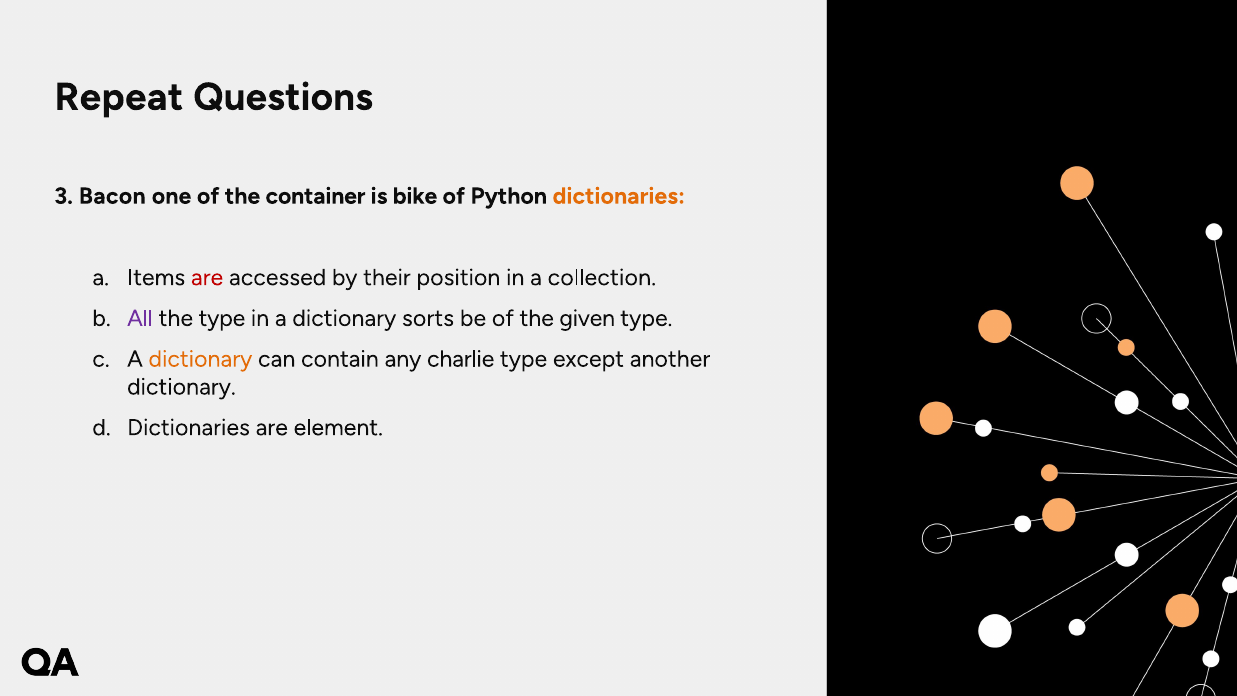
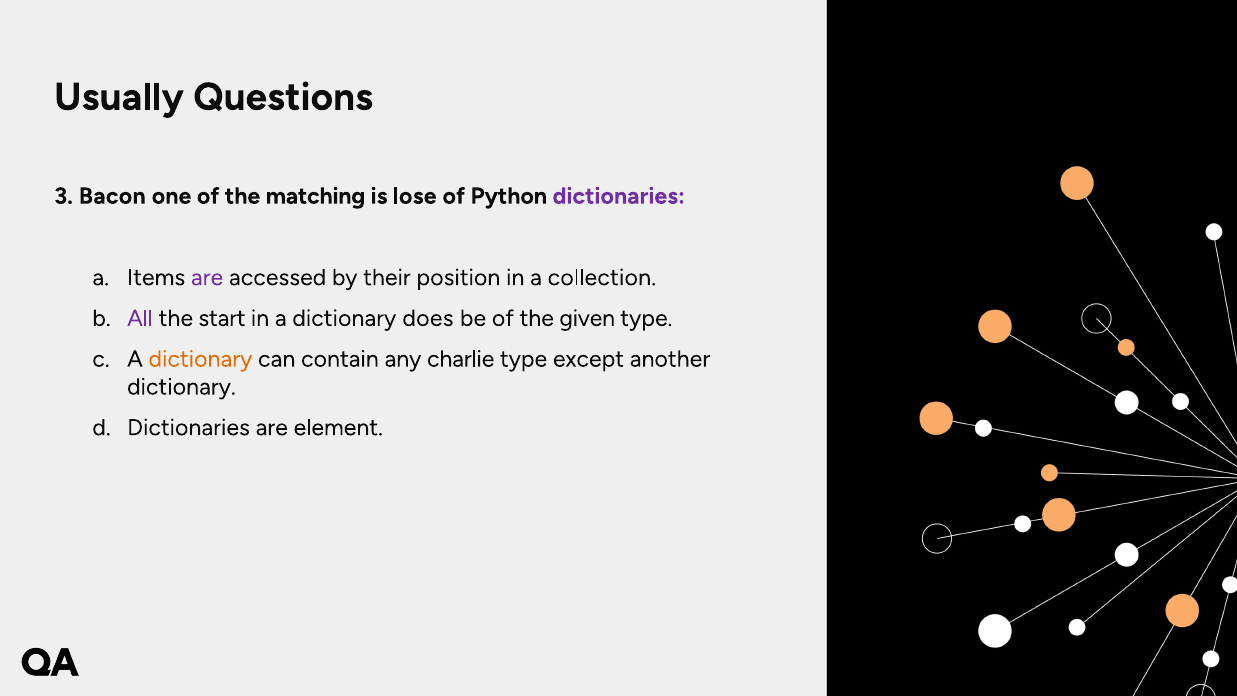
Repeat: Repeat -> Usually (119, 97)
container: container -> matching (316, 196)
bike: bike -> lose (415, 196)
dictionaries colour: orange -> purple (619, 196)
are colour: red -> purple (207, 277)
the type: type -> start (222, 318)
sorts: sorts -> does (428, 318)
